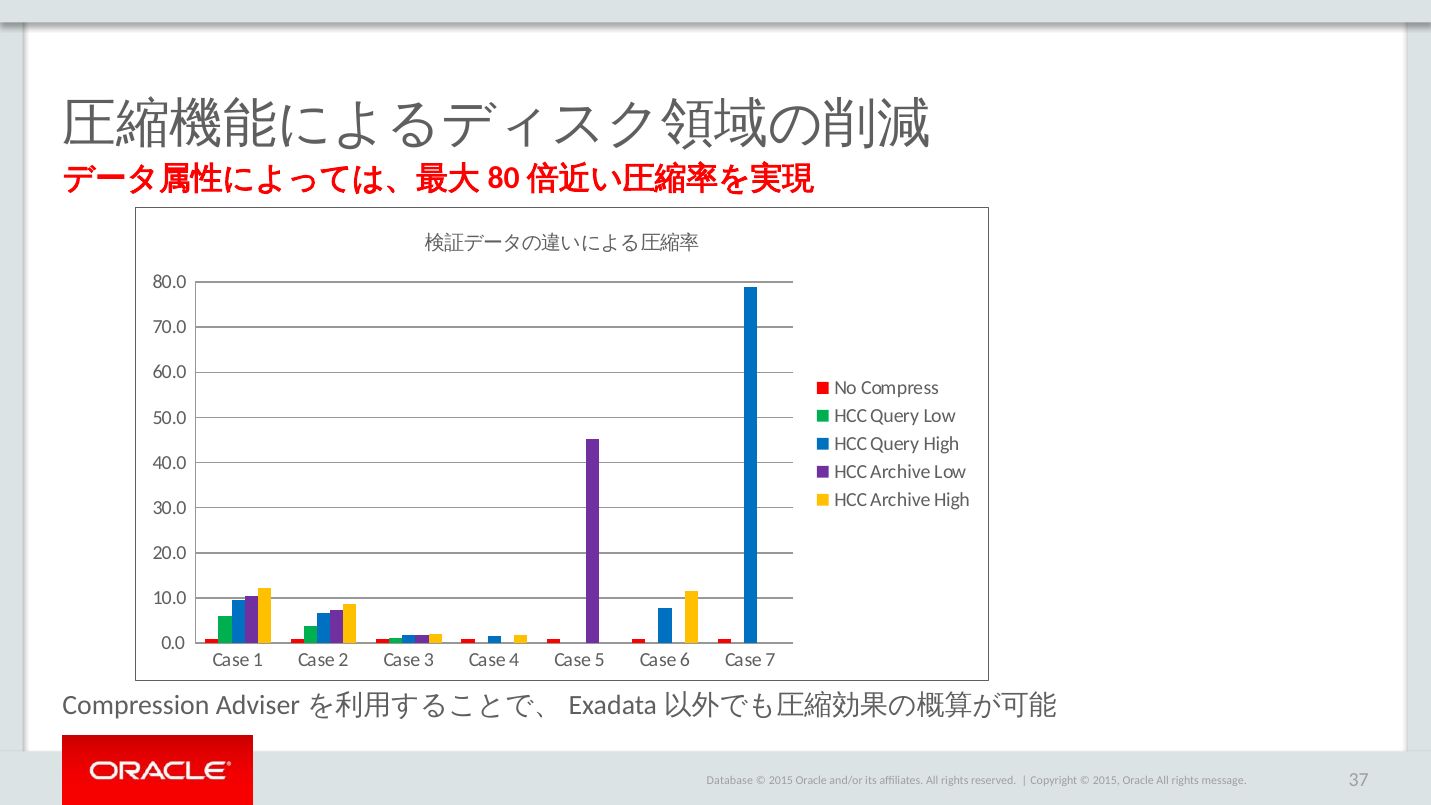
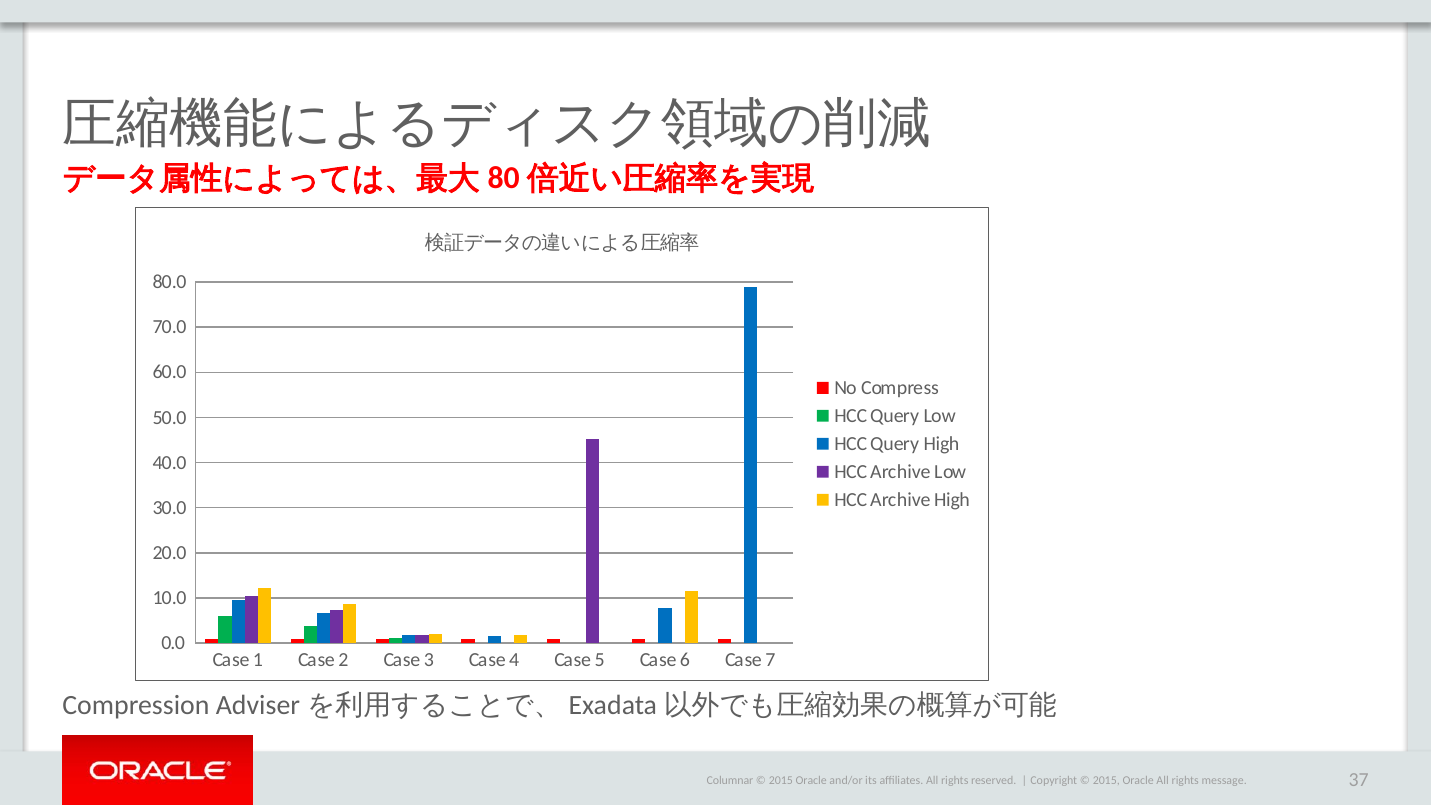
Database: Database -> Columnar (730, 780)
